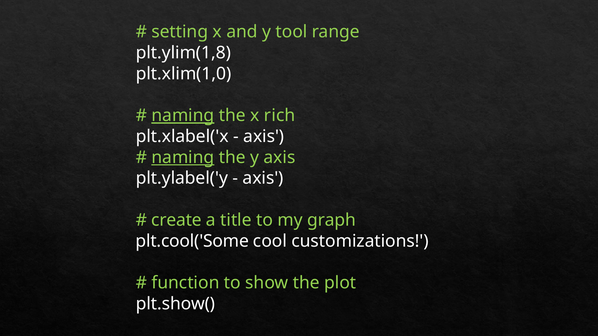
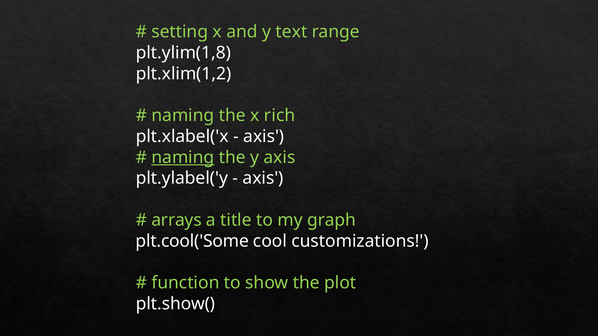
tool: tool -> text (291, 32)
plt.xlim(1,0: plt.xlim(1,0 -> plt.xlim(1,2 (184, 74)
naming underline: present -> none (183, 116)
create: create -> arrays (177, 220)
